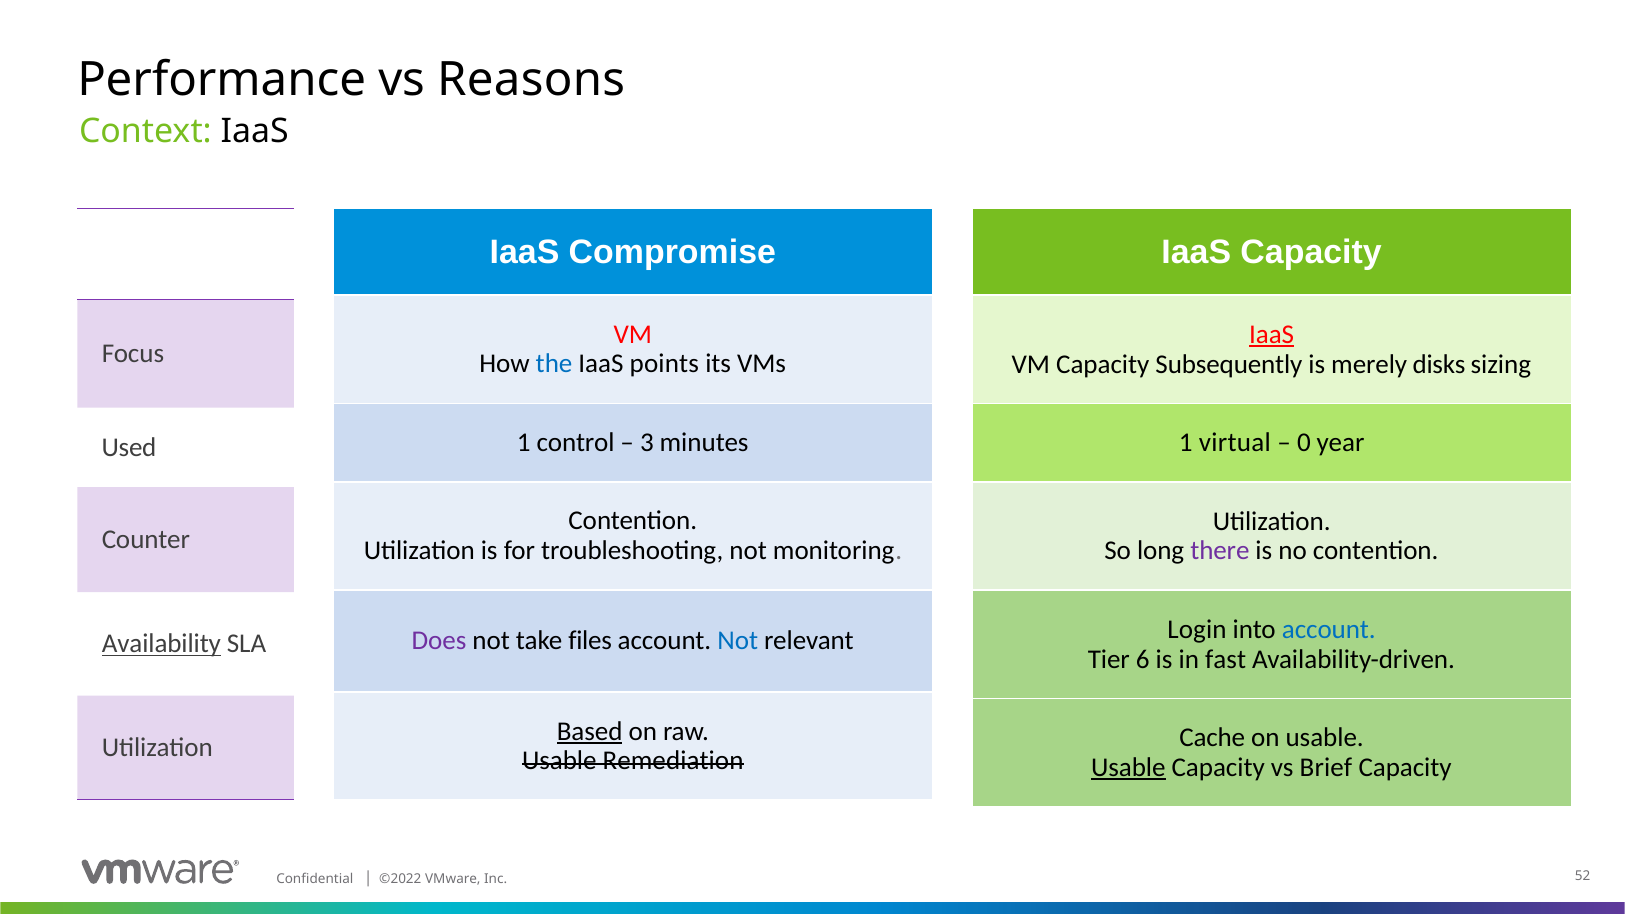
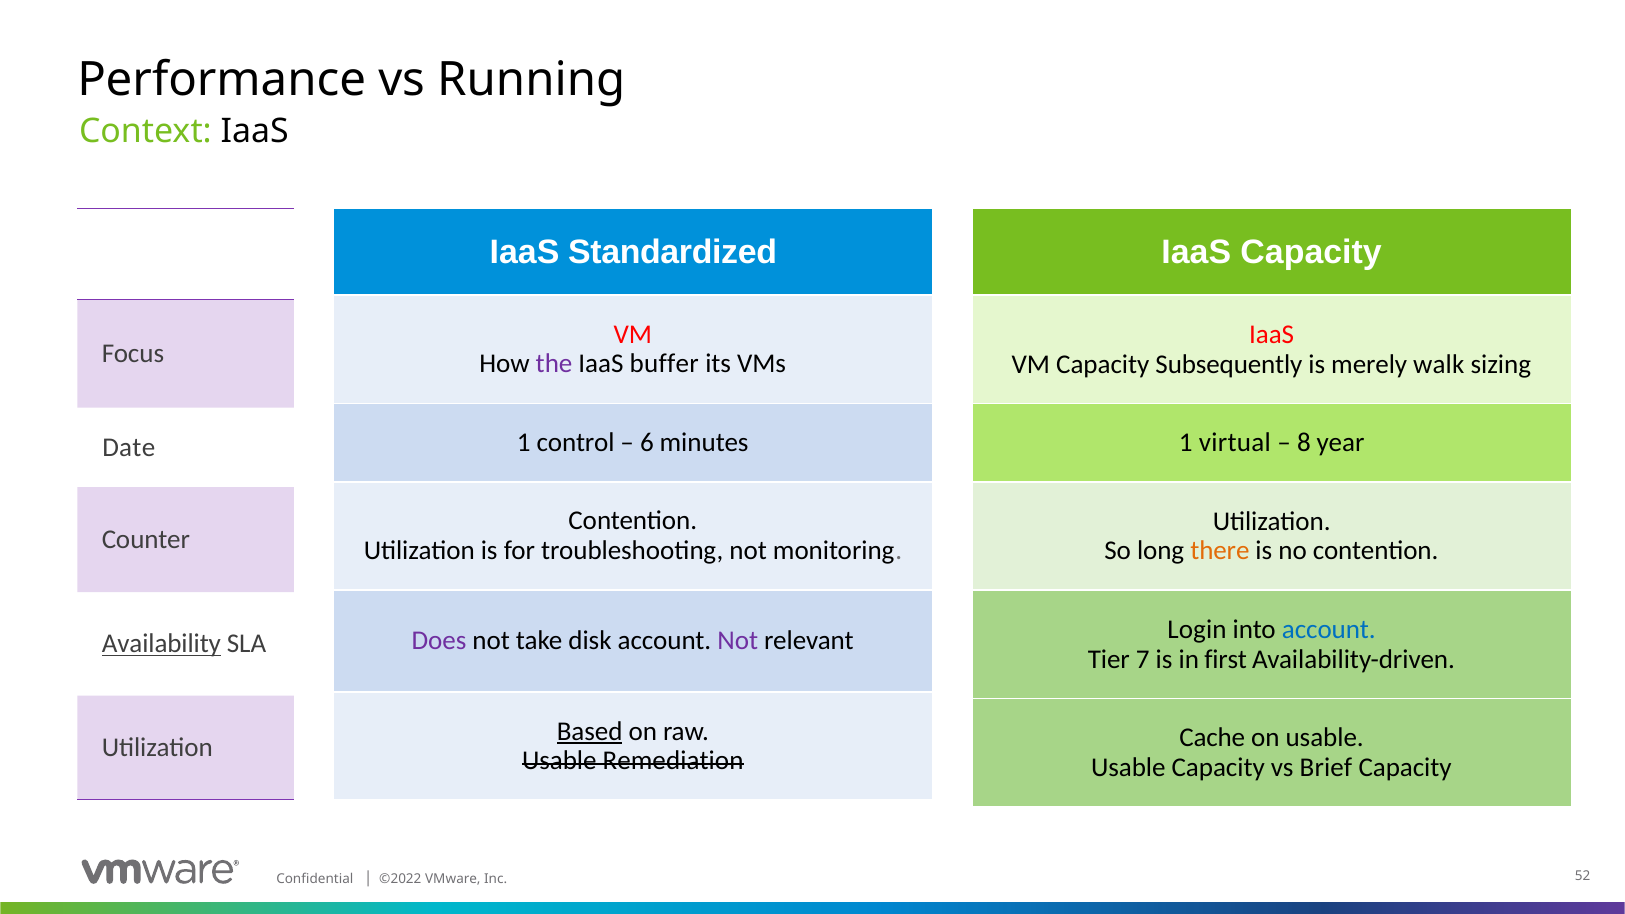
Reasons: Reasons -> Running (531, 80)
Compromise: Compromise -> Standardized (673, 252)
IaaS underline: present -> none (1272, 334)
the colour: blue -> purple (554, 364)
points: points -> buffer (664, 364)
disks: disks -> walk (1439, 364)
3: 3 -> 6 (647, 443)
0: 0 -> 8 (1304, 443)
Used: Used -> Date (129, 447)
there colour: purple -> orange (1220, 551)
files: files -> disk (590, 641)
Not colour: blue -> purple (738, 641)
6: 6 -> 7 (1143, 659)
fast: fast -> first (1226, 659)
Usable underline: present -> none (1128, 768)
